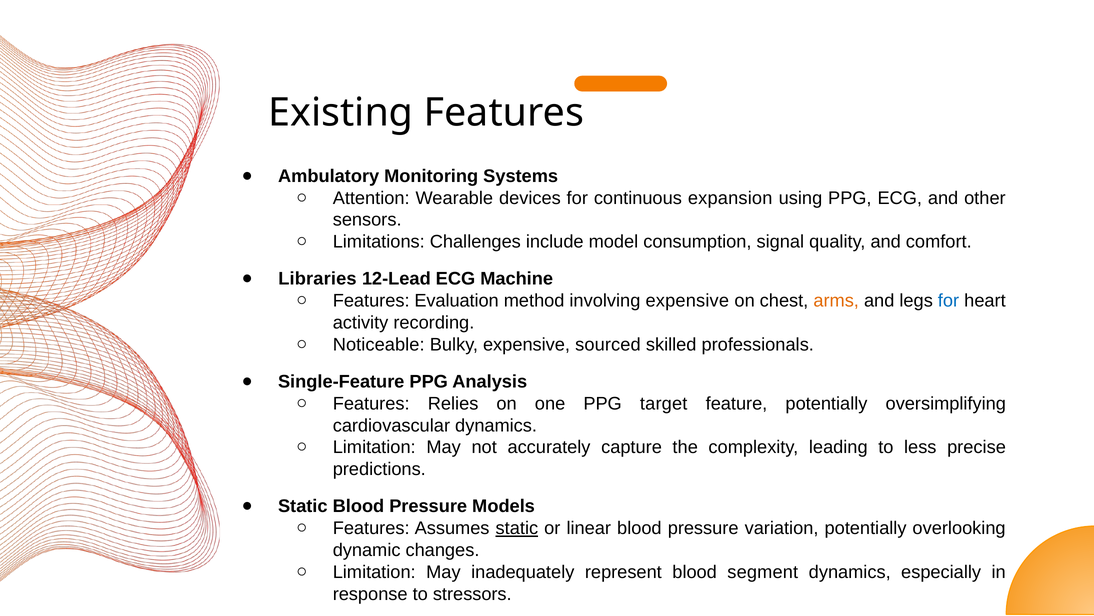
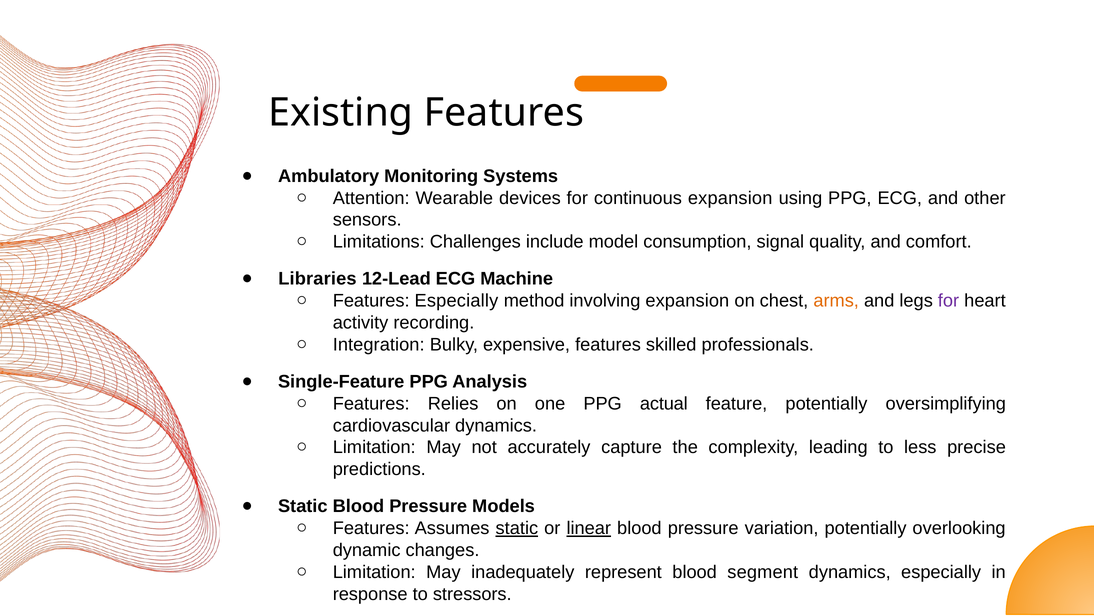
Features Evaluation: Evaluation -> Especially (456, 301)
involving expensive: expensive -> expansion (687, 301)
for colour: blue -> purple (948, 301)
Noticeable: Noticeable -> Integration (379, 344)
expensive sourced: sourced -> features (608, 344)
target: target -> actual (664, 403)
linear underline: none -> present (589, 528)
